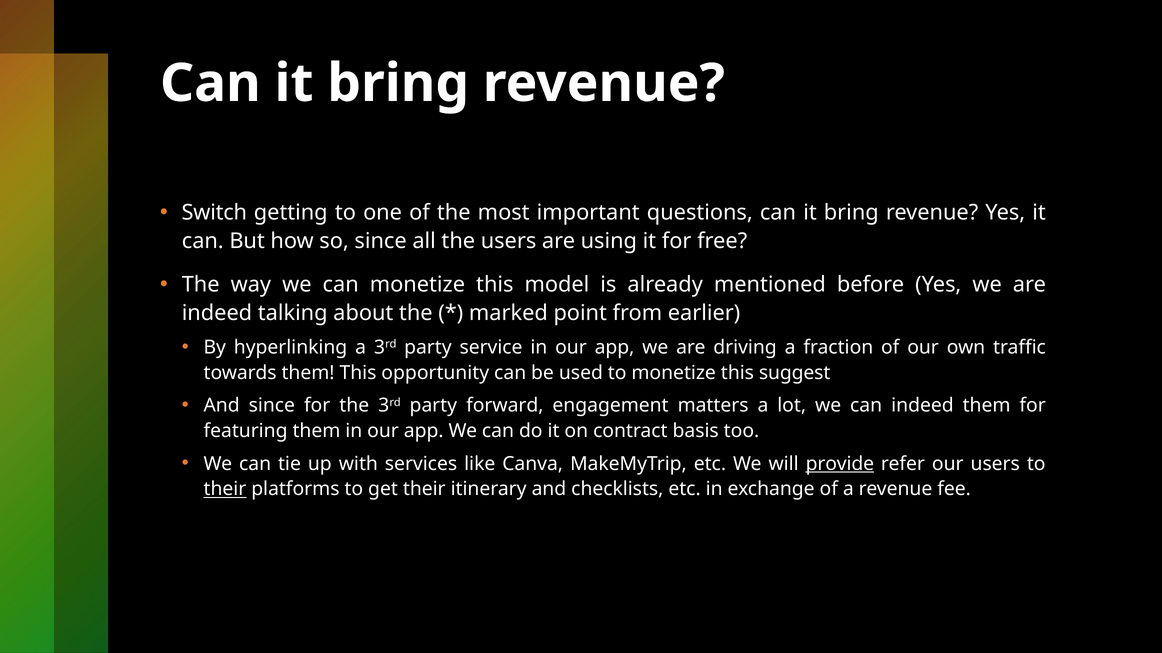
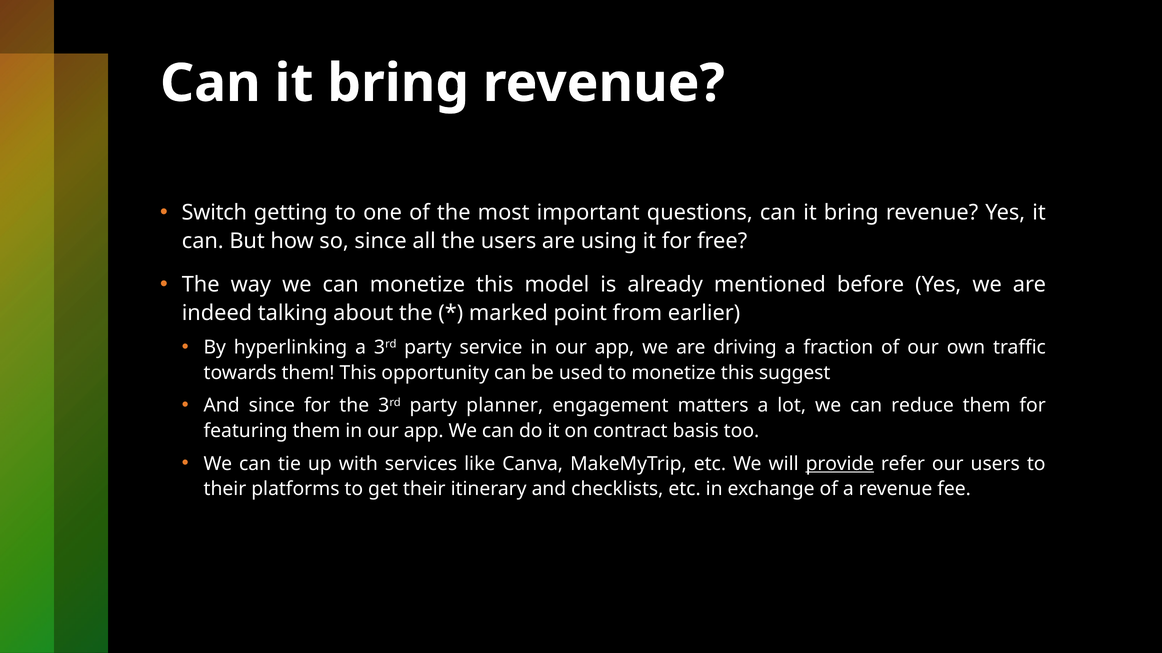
forward: forward -> planner (505, 406)
can indeed: indeed -> reduce (923, 406)
their underline: present -> none (225, 490)
